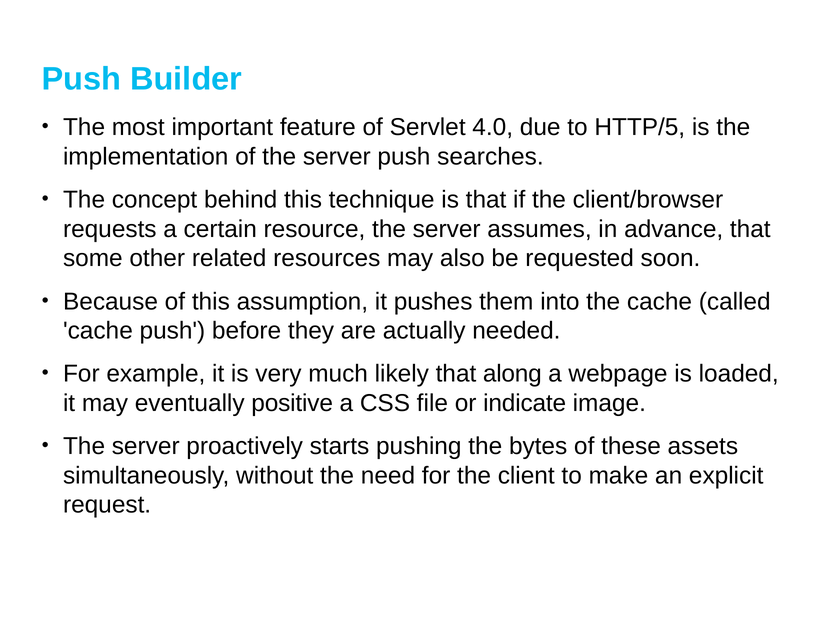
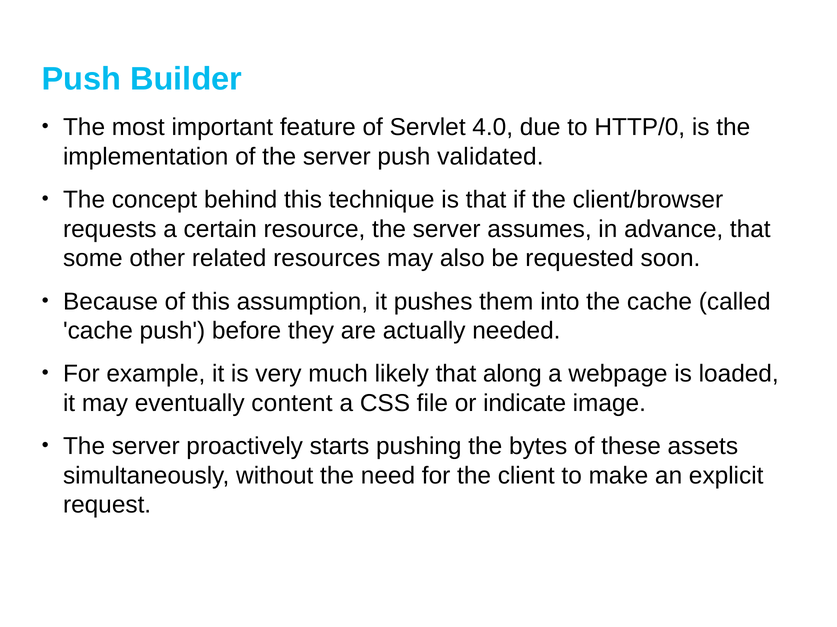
HTTP/5: HTTP/5 -> HTTP/0 (640, 128)
searches: searches -> validated (490, 157)
positive: positive -> content (292, 404)
